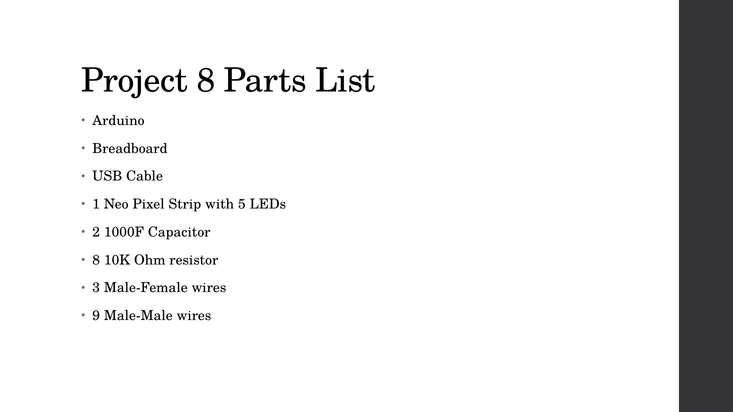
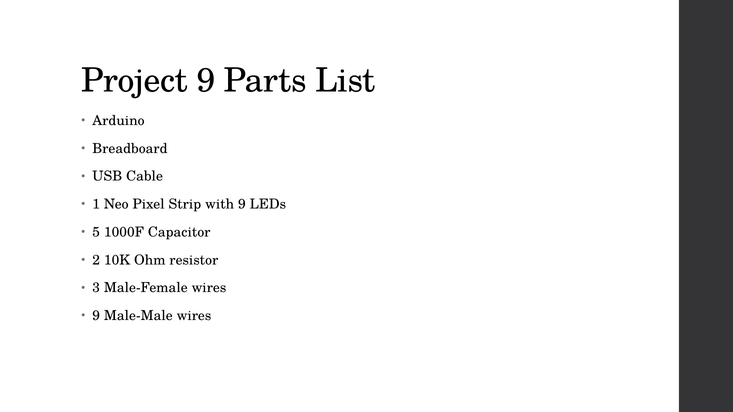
Project 8: 8 -> 9 (206, 81)
with 5: 5 -> 9 (242, 204)
2: 2 -> 5 (96, 232)
8: 8 -> 2 (96, 260)
